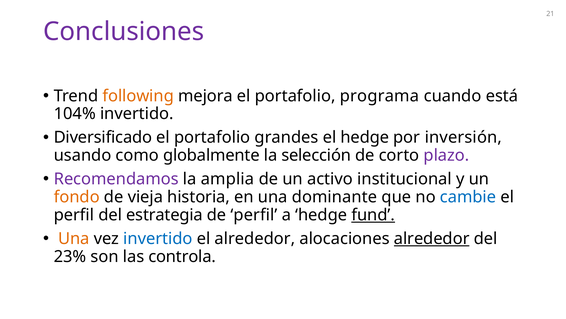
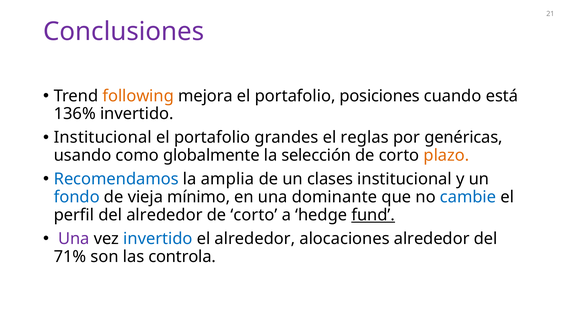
programa: programa -> posiciones (380, 96)
104%: 104% -> 136% (75, 114)
Diversificado: Diversificado -> Institucional (103, 137)
el hedge: hedge -> reglas (365, 137)
inversión: inversión -> genéricas (463, 137)
plazo colour: purple -> orange (446, 155)
Recomendamos colour: purple -> blue (116, 179)
activo: activo -> clases (330, 179)
fondo colour: orange -> blue (77, 197)
historia: historia -> mínimo (199, 197)
del estrategia: estrategia -> alrededor (164, 214)
perfil: perfil -> corto (254, 214)
Una colour: orange -> purple (74, 238)
alrededor underline: present -> none (432, 238)
23%: 23% -> 71% (70, 256)
